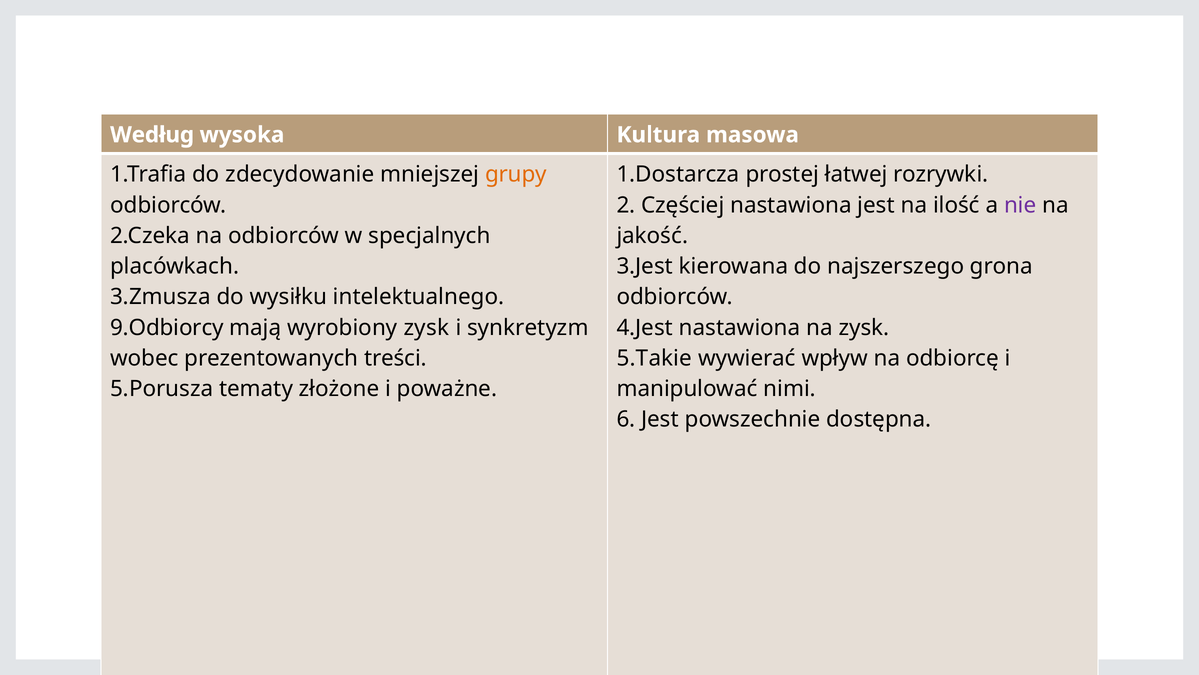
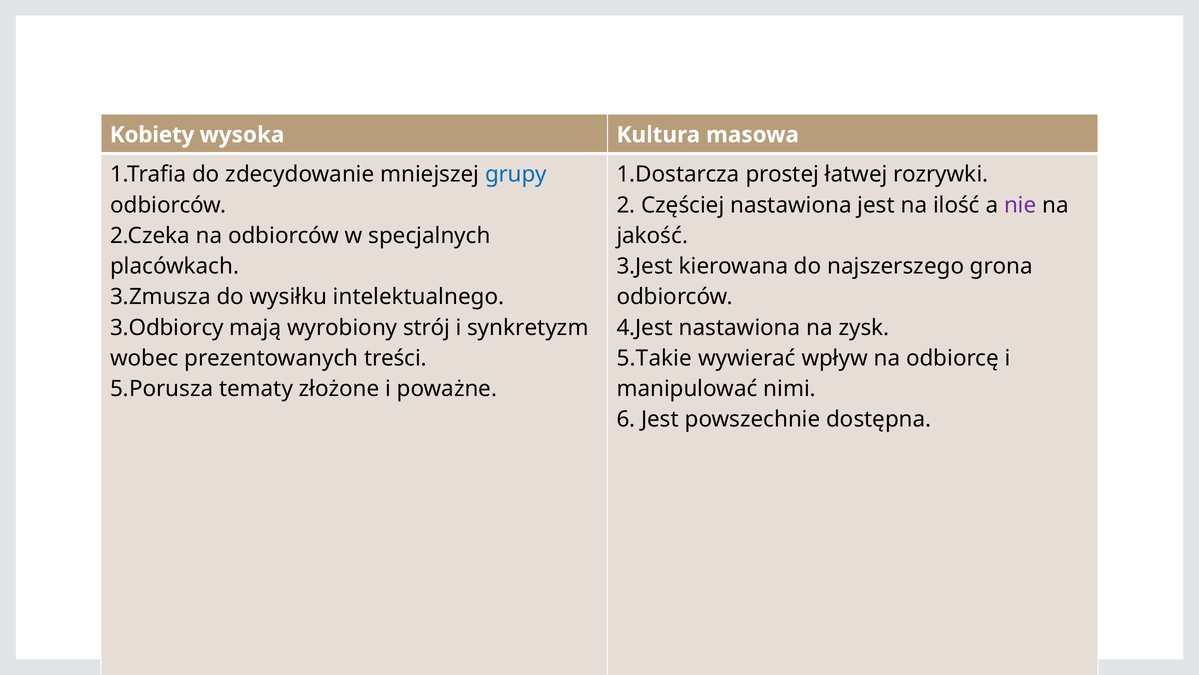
Według: Według -> Kobiety (152, 135)
grupy colour: orange -> blue (516, 174)
9.Odbiorcy: 9.Odbiorcy -> 3.Odbiorcy (167, 327)
wyrobiony zysk: zysk -> strój (427, 327)
